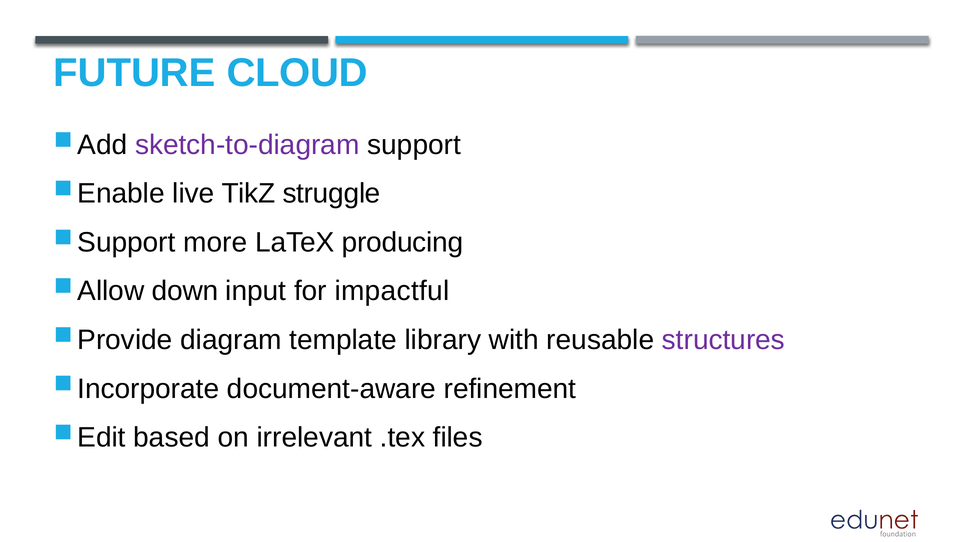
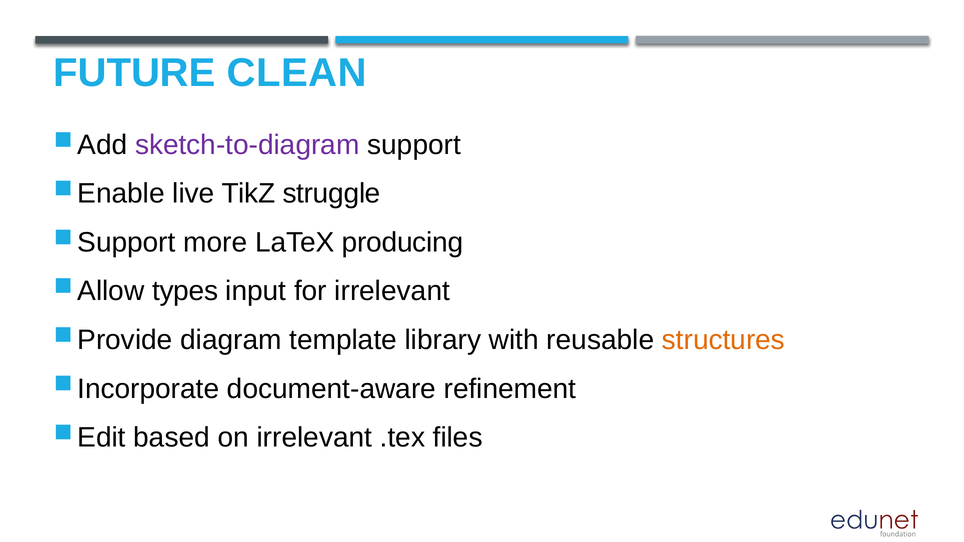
CLOUD: CLOUD -> CLEAN (297, 73)
down: down -> types (185, 291)
for impactful: impactful -> irrelevant (392, 291)
structures colour: purple -> orange (723, 340)
